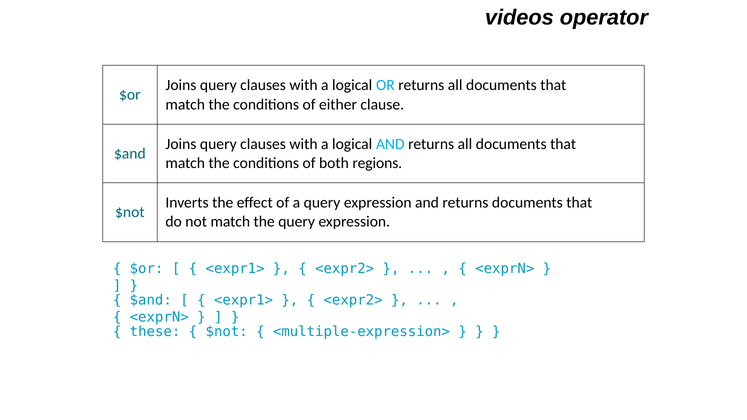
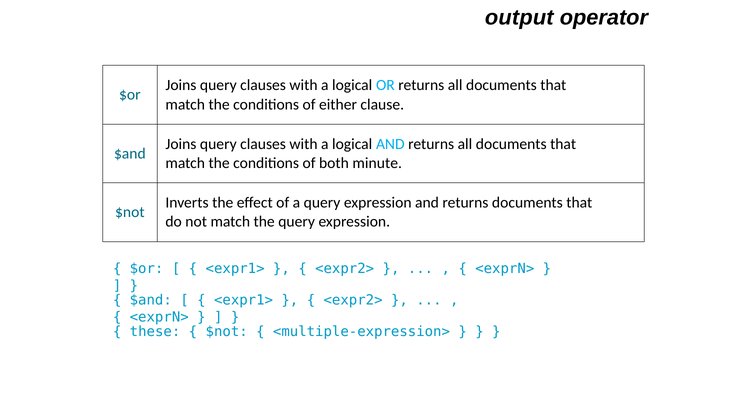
videos: videos -> output (519, 17)
regions: regions -> minute (377, 163)
